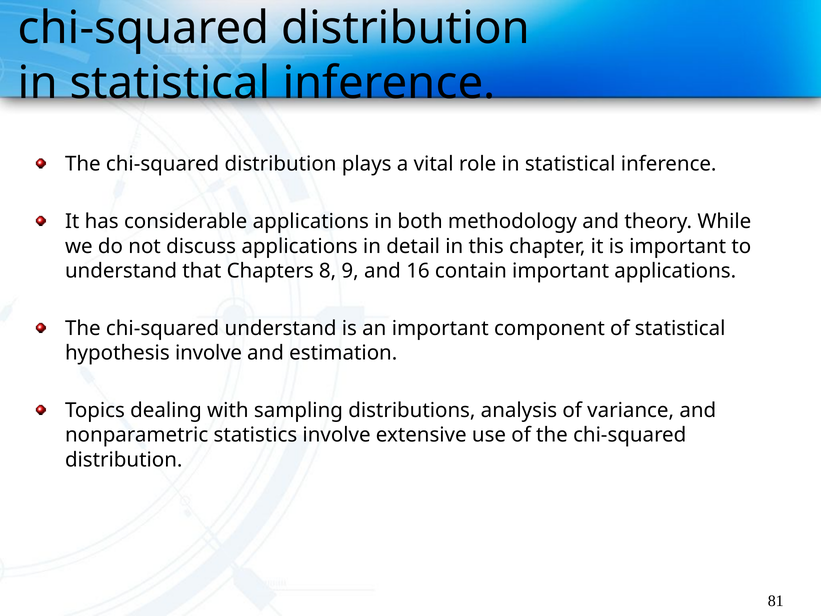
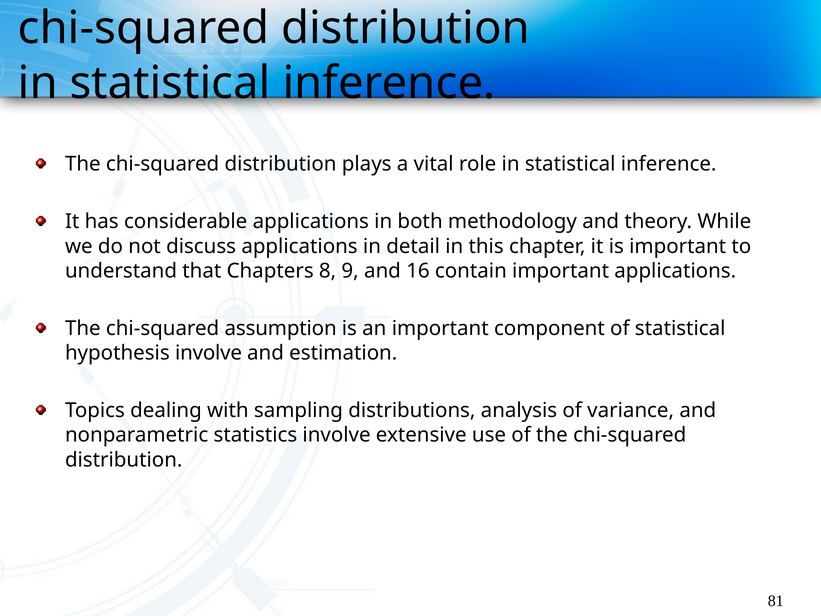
chi-squared understand: understand -> assumption (281, 328)
